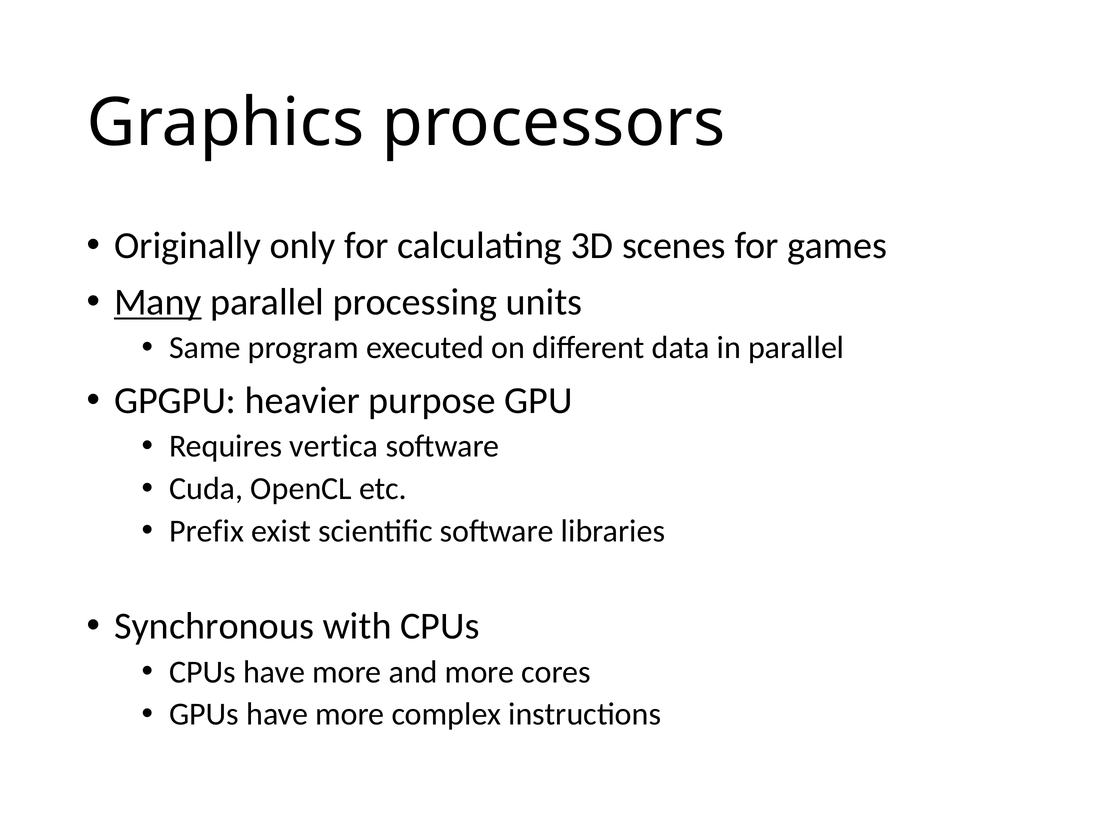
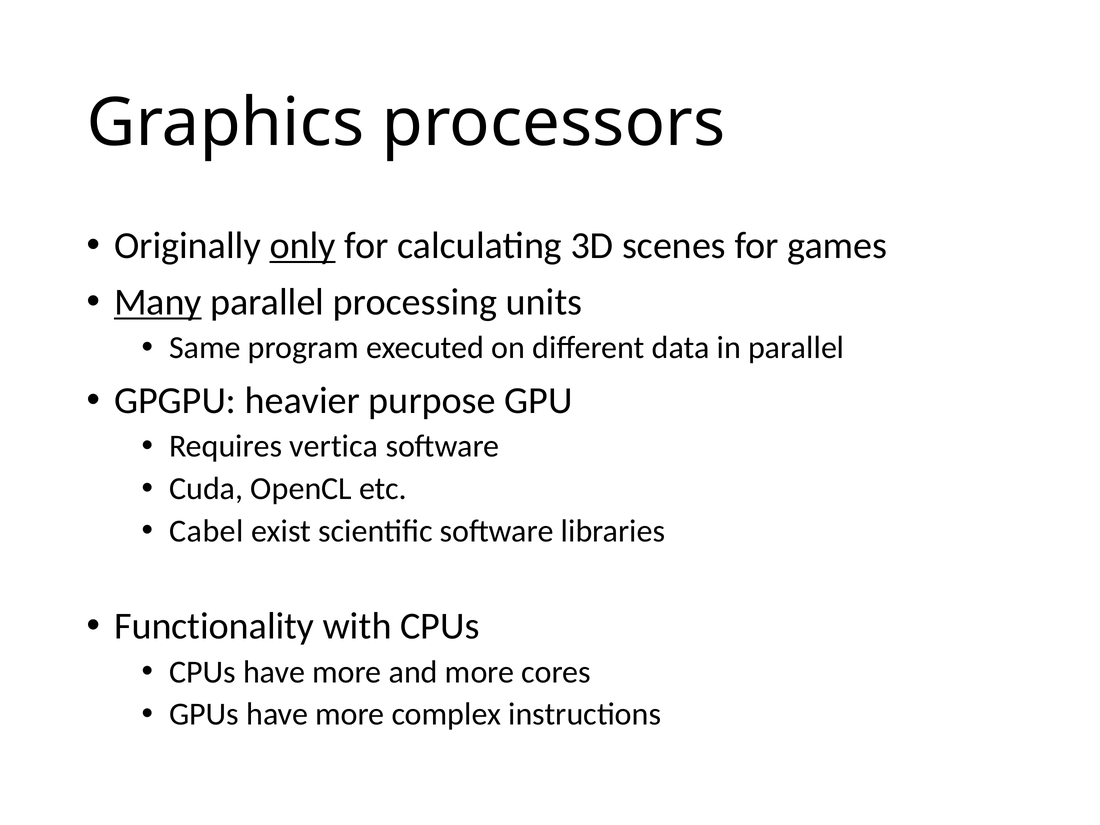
only underline: none -> present (303, 246)
Prefix: Prefix -> Cabel (206, 531)
Synchronous: Synchronous -> Functionality (214, 626)
